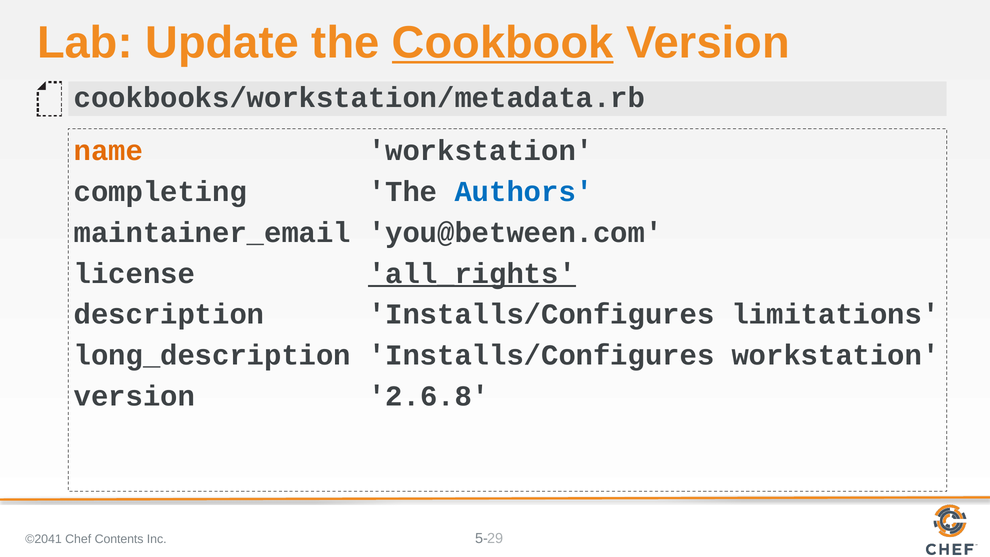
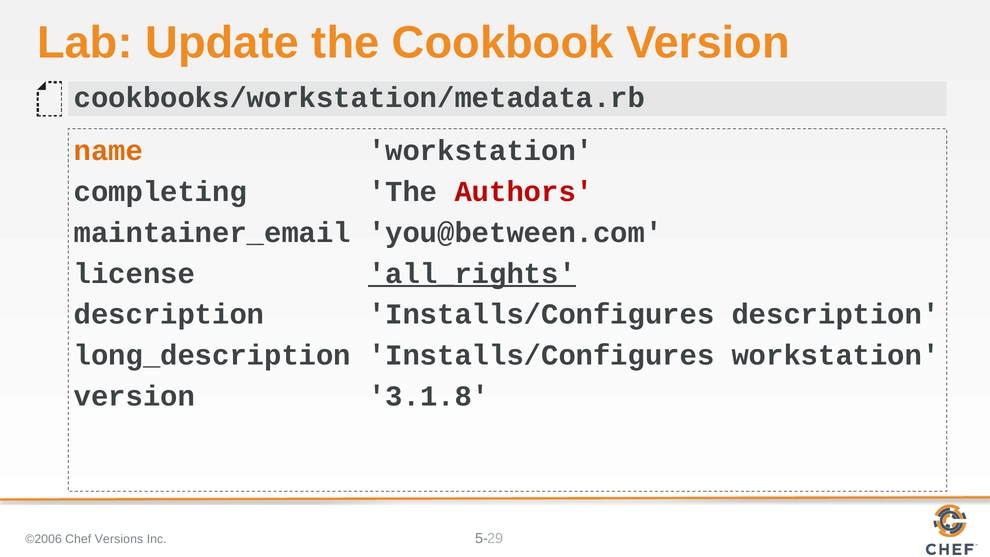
Cookbook underline: present -> none (503, 43)
Authors colour: blue -> red (524, 192)
Installs/Configures limitations: limitations -> description (836, 314)
2.6.8: 2.6.8 -> 3.1.8 (429, 396)
©2041: ©2041 -> ©2006 (44, 539)
Contents: Contents -> Versions (119, 539)
